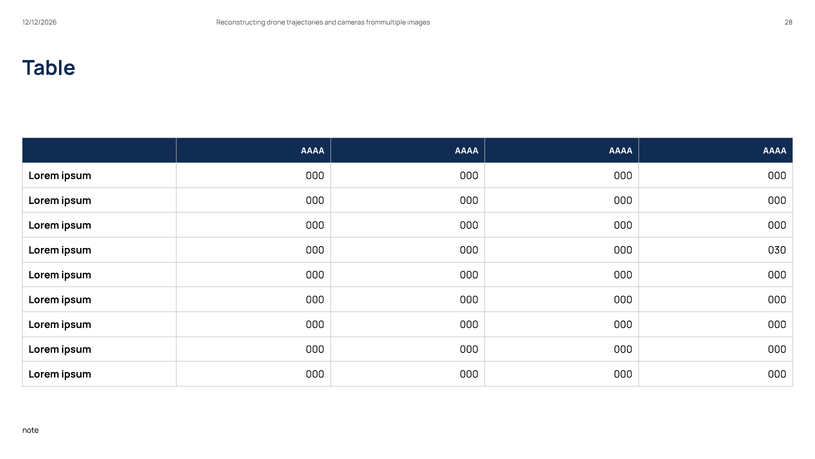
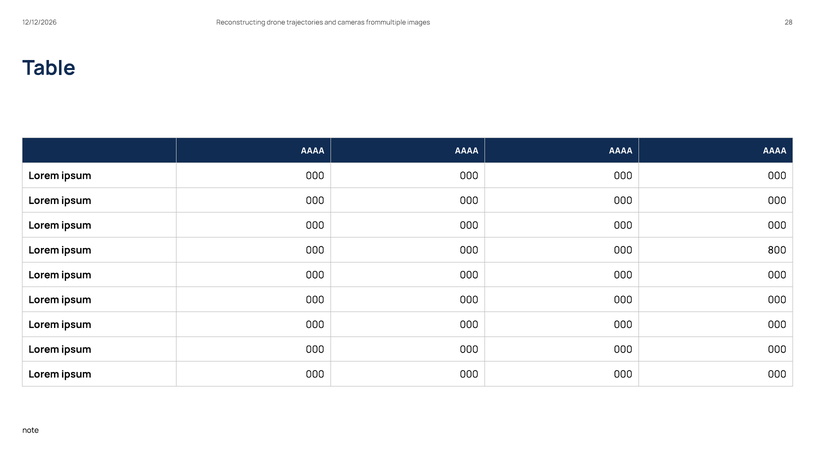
030: 030 -> 800 (777, 250)
